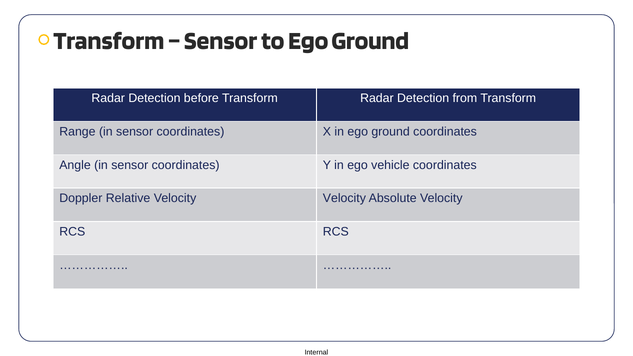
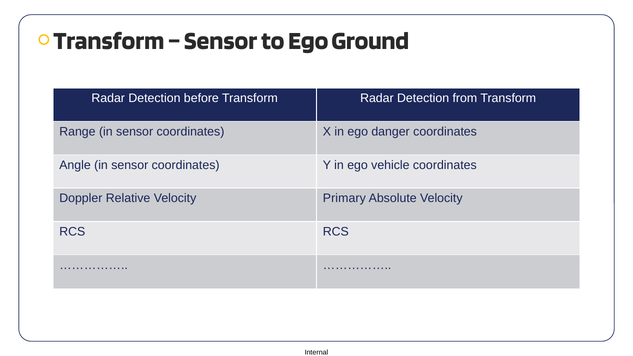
in ego ground: ground -> danger (391, 132)
Velocity Velocity: Velocity -> Primary (344, 198)
